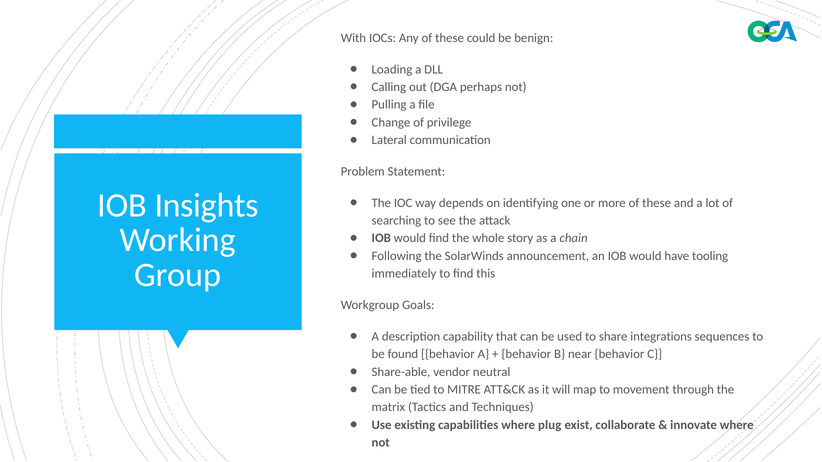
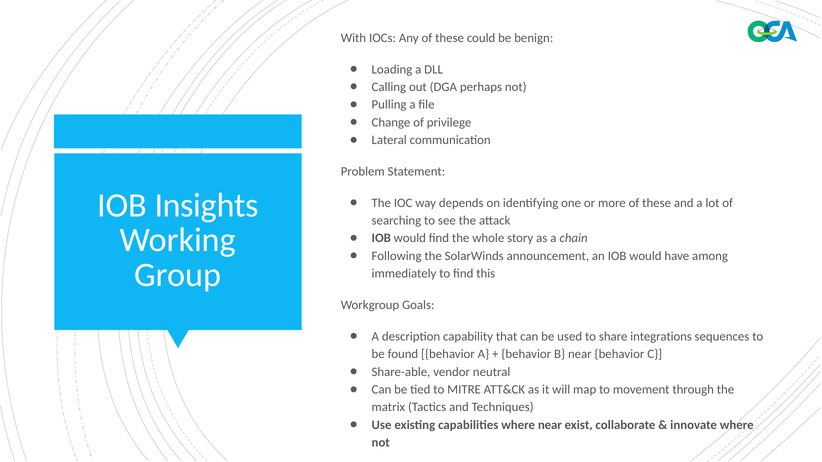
tooling: tooling -> among (710, 256)
where plug: plug -> near (550, 425)
